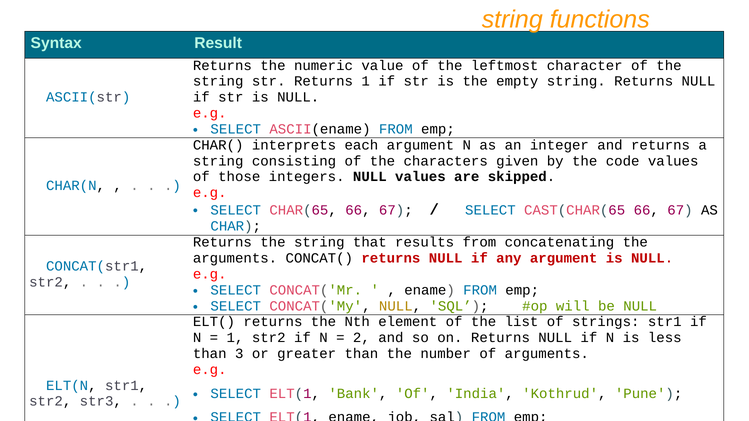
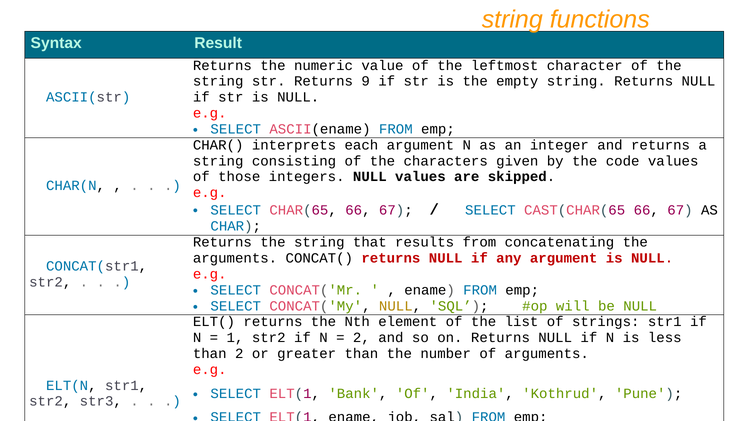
Returns 1: 1 -> 9 (366, 81)
than 3: 3 -> 2 (239, 354)
